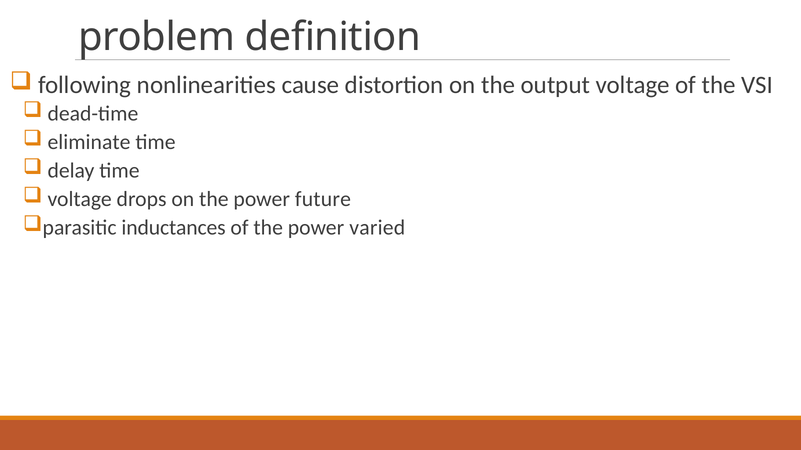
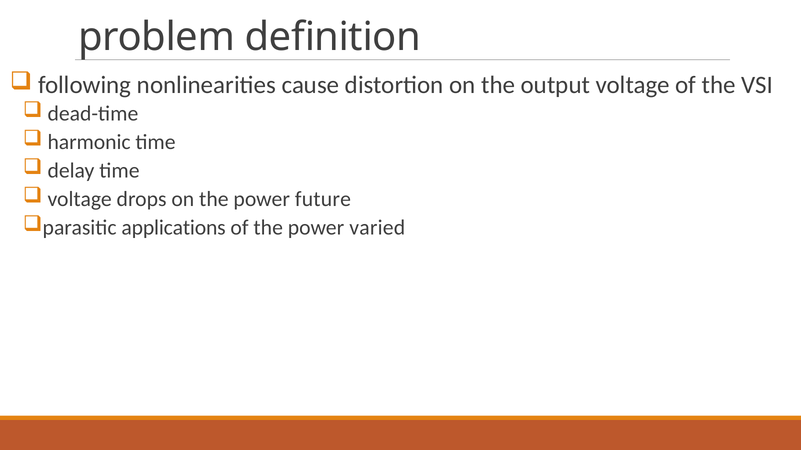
eliminate: eliminate -> harmonic (89, 142)
inductances: inductances -> applications (174, 228)
